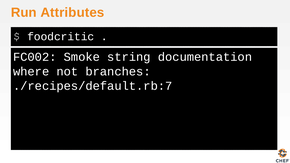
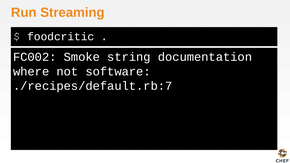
Attributes: Attributes -> Streaming (73, 13)
branches: branches -> software (118, 72)
